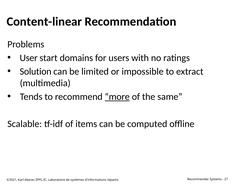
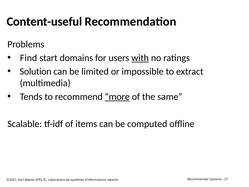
Content-linear: Content-linear -> Content-useful (44, 22)
User: User -> Find (29, 58)
with underline: none -> present (140, 58)
